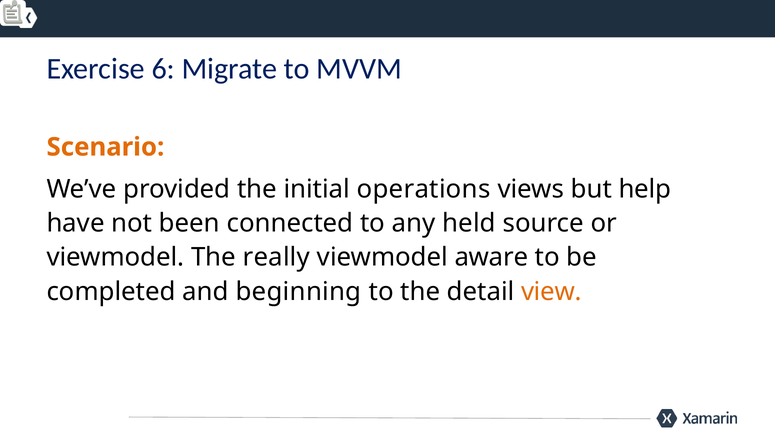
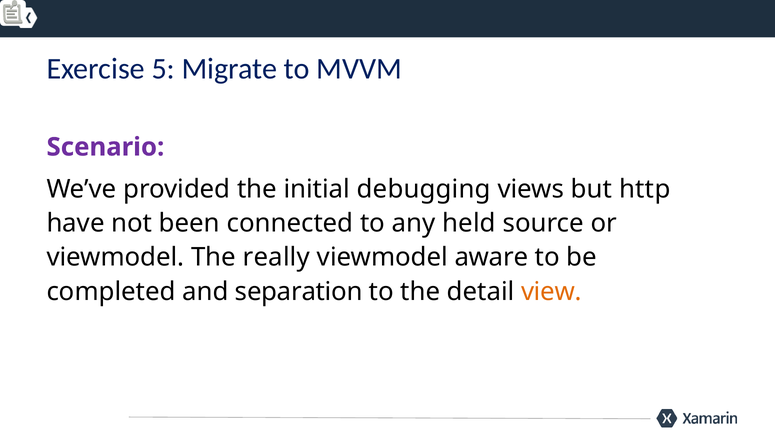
6: 6 -> 5 (163, 69)
Scenario colour: orange -> purple (105, 147)
operations: operations -> debugging (424, 189)
help: help -> http (645, 189)
beginning: beginning -> separation (299, 291)
